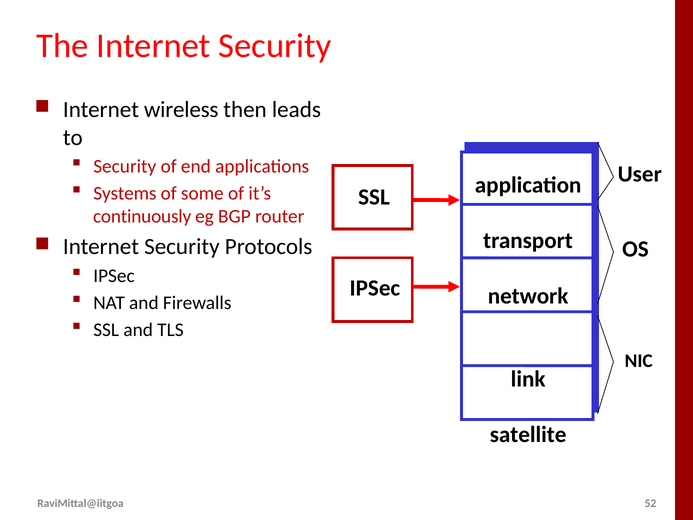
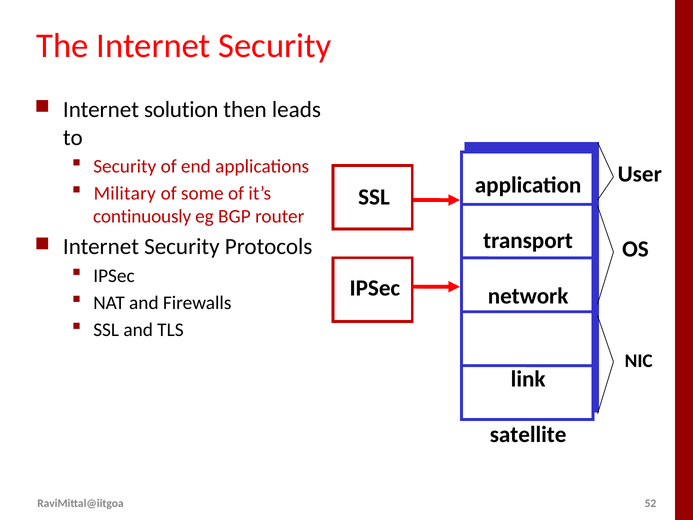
wireless: wireless -> solution (181, 110)
Systems: Systems -> Military (125, 193)
